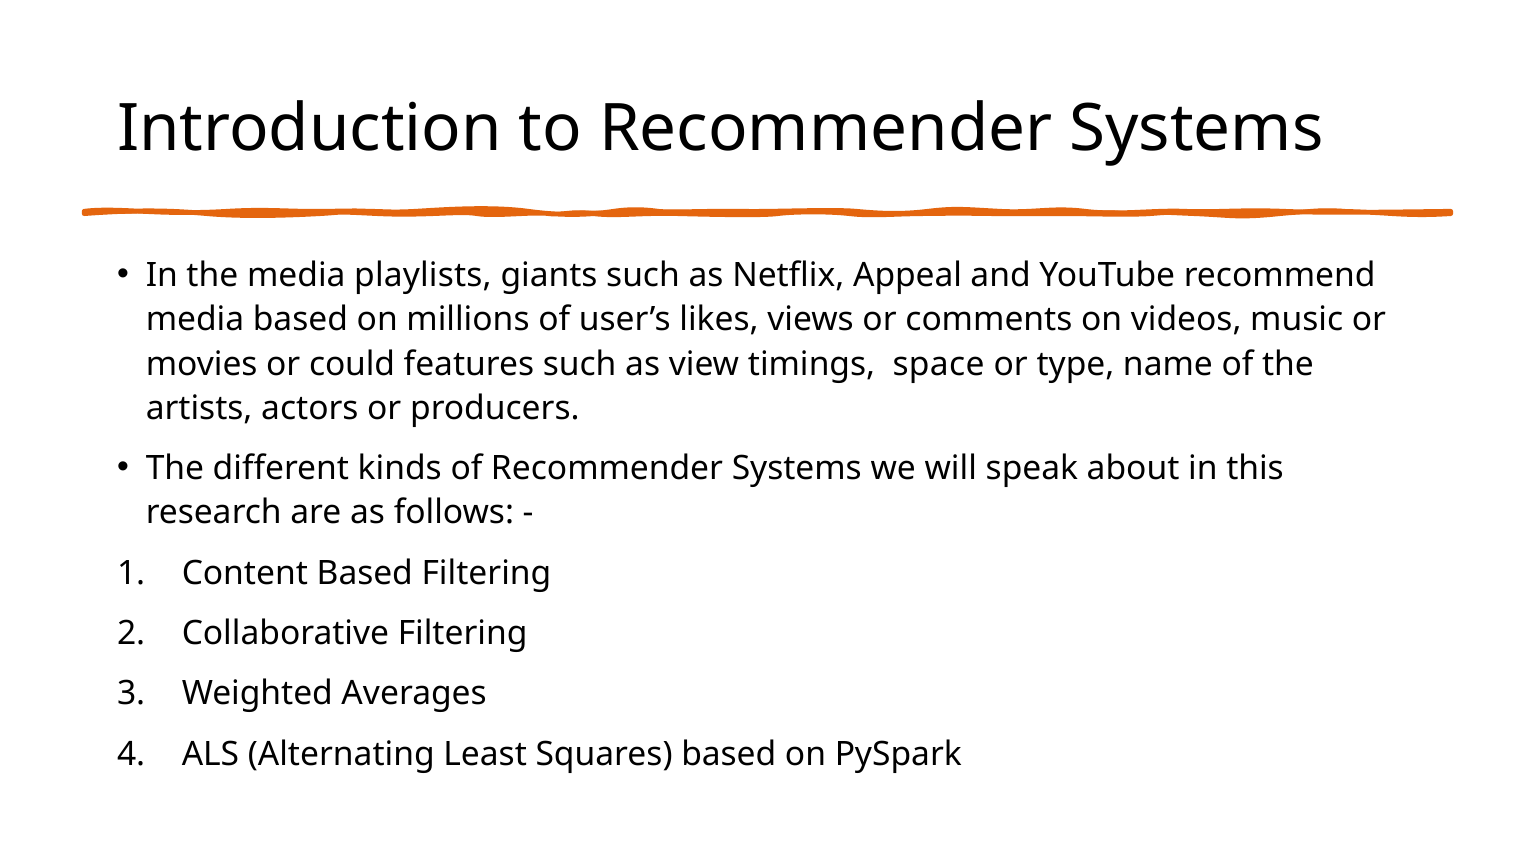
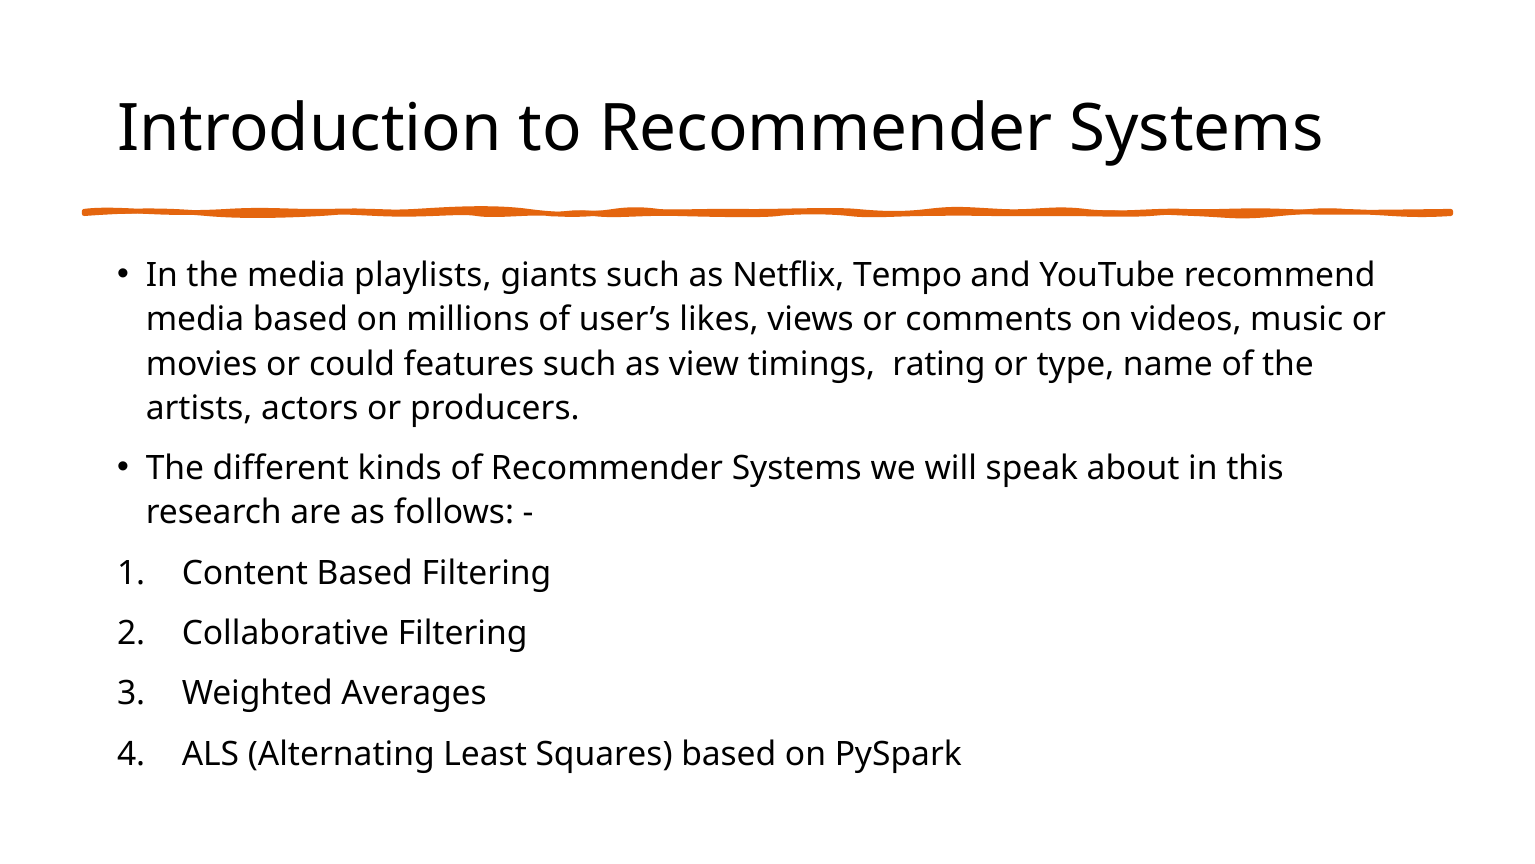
Appeal: Appeal -> Tempo (908, 275)
space: space -> rating (939, 364)
